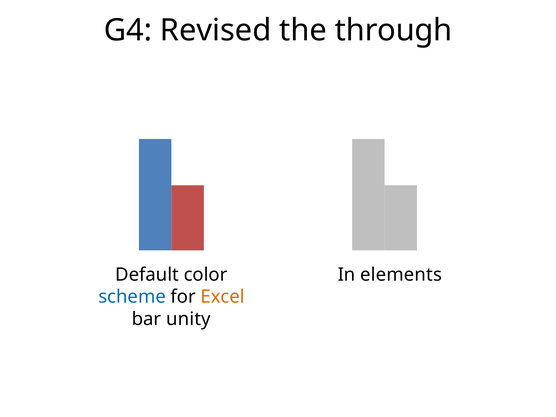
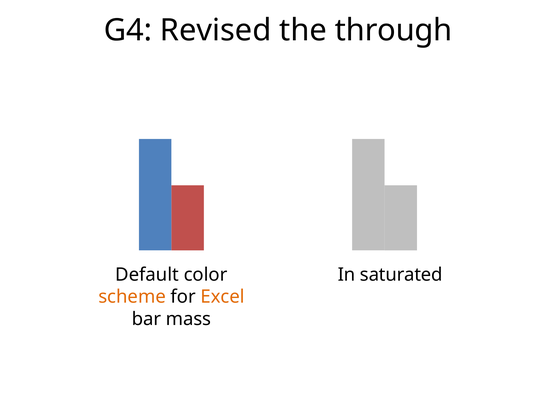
elements: elements -> saturated (401, 275)
scheme colour: blue -> orange (132, 297)
unity: unity -> mass (189, 319)
